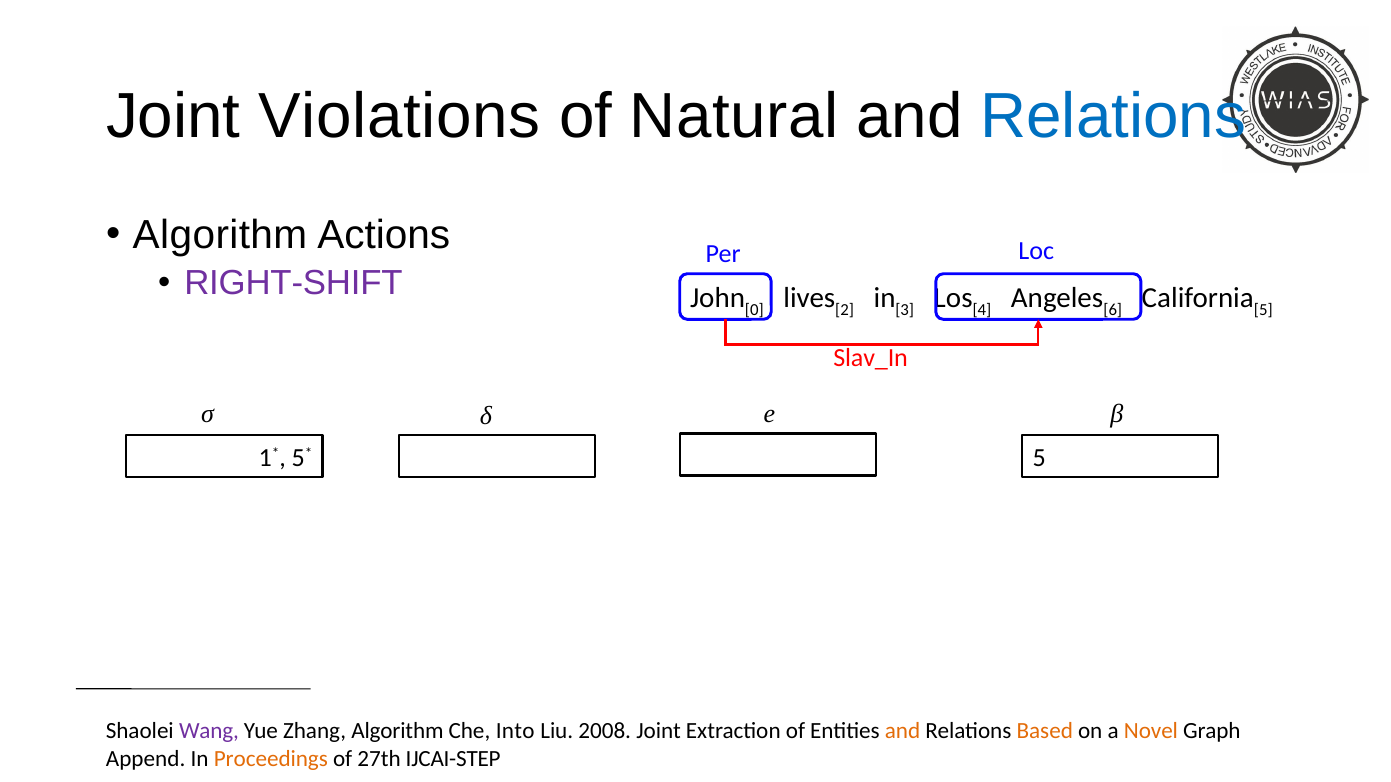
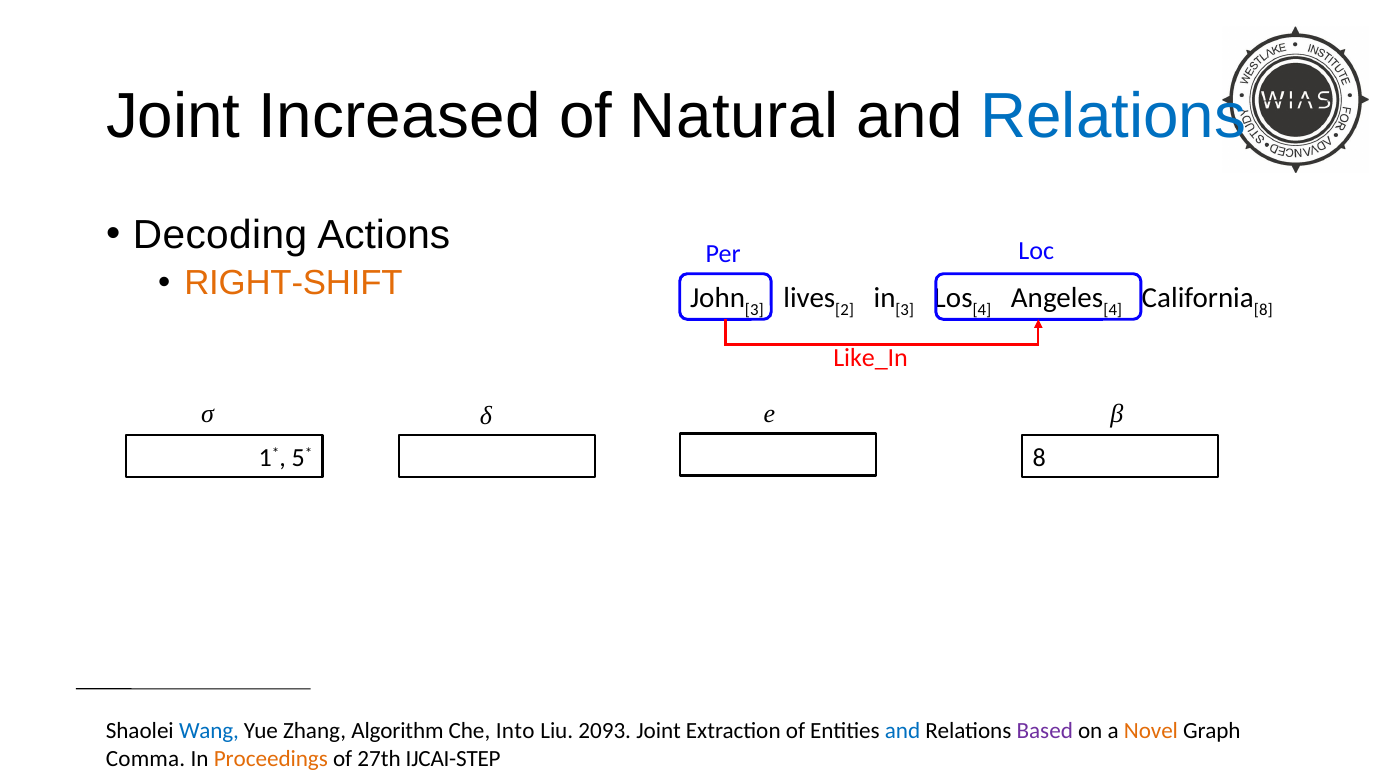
Violations: Violations -> Increased (400, 117)
Algorithm: Algorithm -> Decoding (220, 235)
RIGHT-SHIFT colour: purple -> orange (293, 283)
0: 0 -> 3 (754, 310)
6: 6 -> 4 (1113, 310)
5: 5 -> 8 (1263, 310)
Slav_In: Slav_In -> Like_In (871, 358)
5: 5 -> 8 (1039, 458)
Wang colour: purple -> blue (209, 731)
2008: 2008 -> 2093 (605, 731)
and colour: orange -> blue (903, 731)
Based colour: orange -> purple (1045, 731)
Append: Append -> Comma (146, 759)
